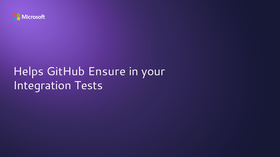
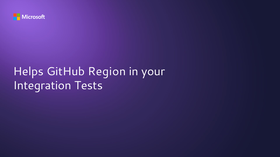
Ensure: Ensure -> Region (107, 72)
